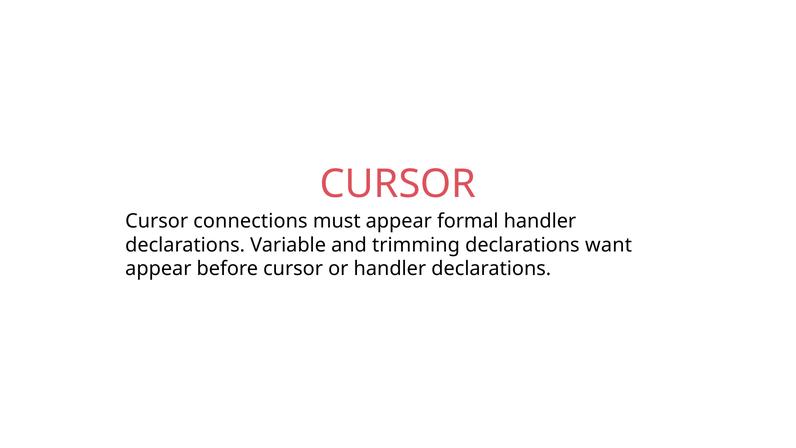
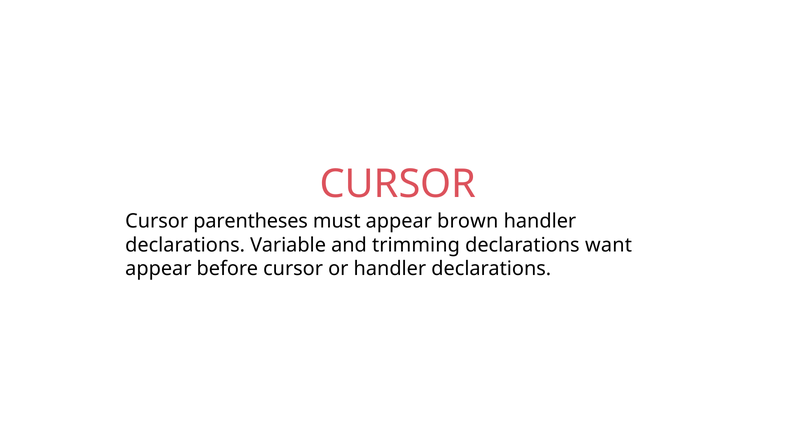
connections: connections -> parentheses (251, 221)
formal: formal -> brown (468, 221)
